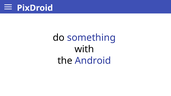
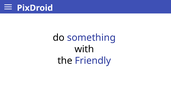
Android: Android -> Friendly (93, 61)
